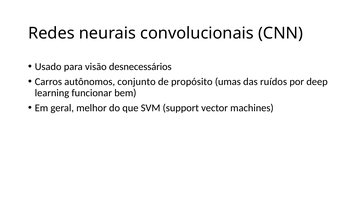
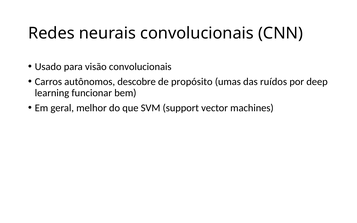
visão desnecessários: desnecessários -> convolucionais (140, 67)
conjunto: conjunto -> descobre (137, 82)
